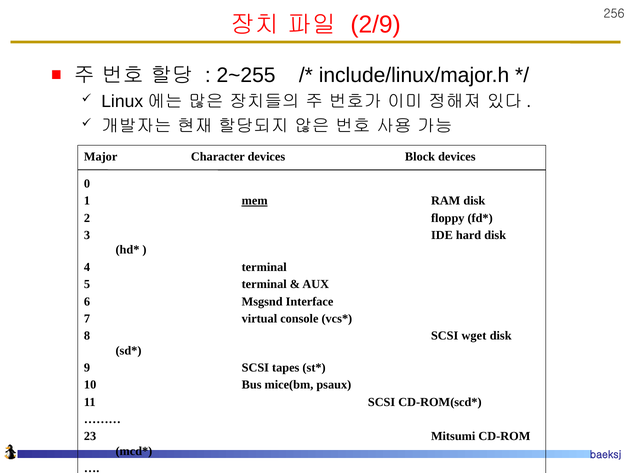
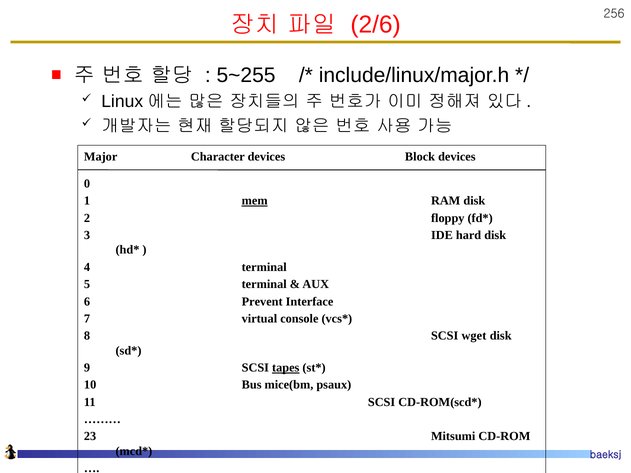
2/9: 2/9 -> 2/6 (376, 25)
2~255: 2~255 -> 5~255 (246, 75)
Msgsnd: Msgsnd -> Prevent (262, 302)
tapes underline: none -> present (286, 368)
